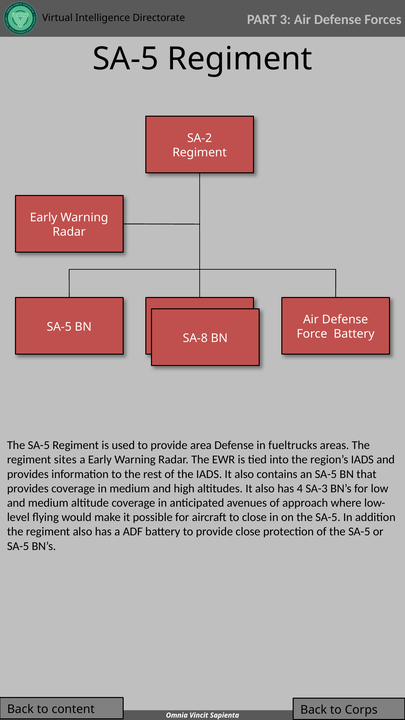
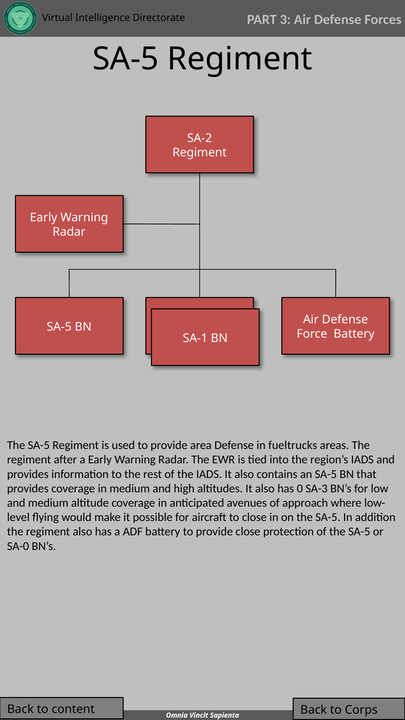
SA-8: SA-8 -> SA-1 (195, 338)
sites: sites -> after (65, 460)
4: 4 -> 0 (300, 488)
SA-5: SA-5 -> SA-0 (18, 546)
